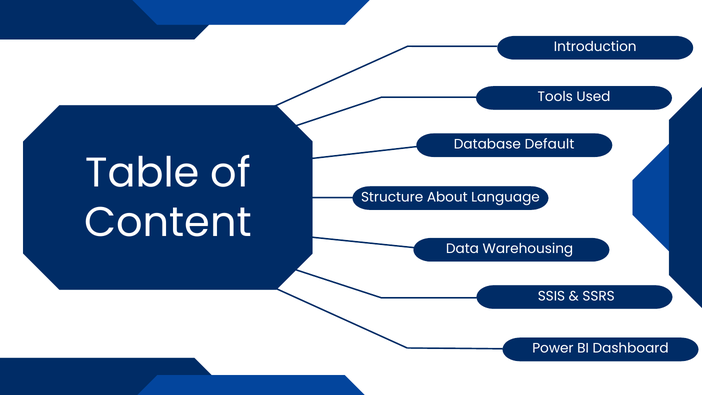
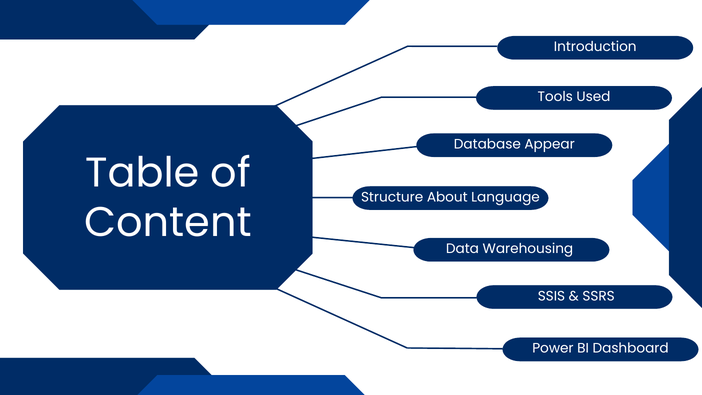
Default: Default -> Appear (550, 144)
